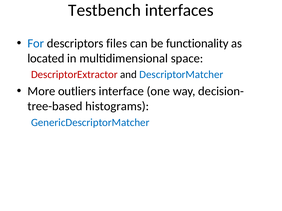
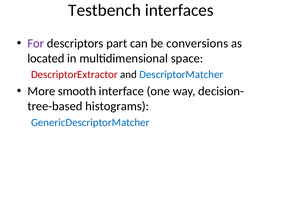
For colour: blue -> purple (36, 43)
files: files -> part (117, 43)
functionality: functionality -> conversions (197, 43)
outliers: outliers -> smooth (77, 91)
